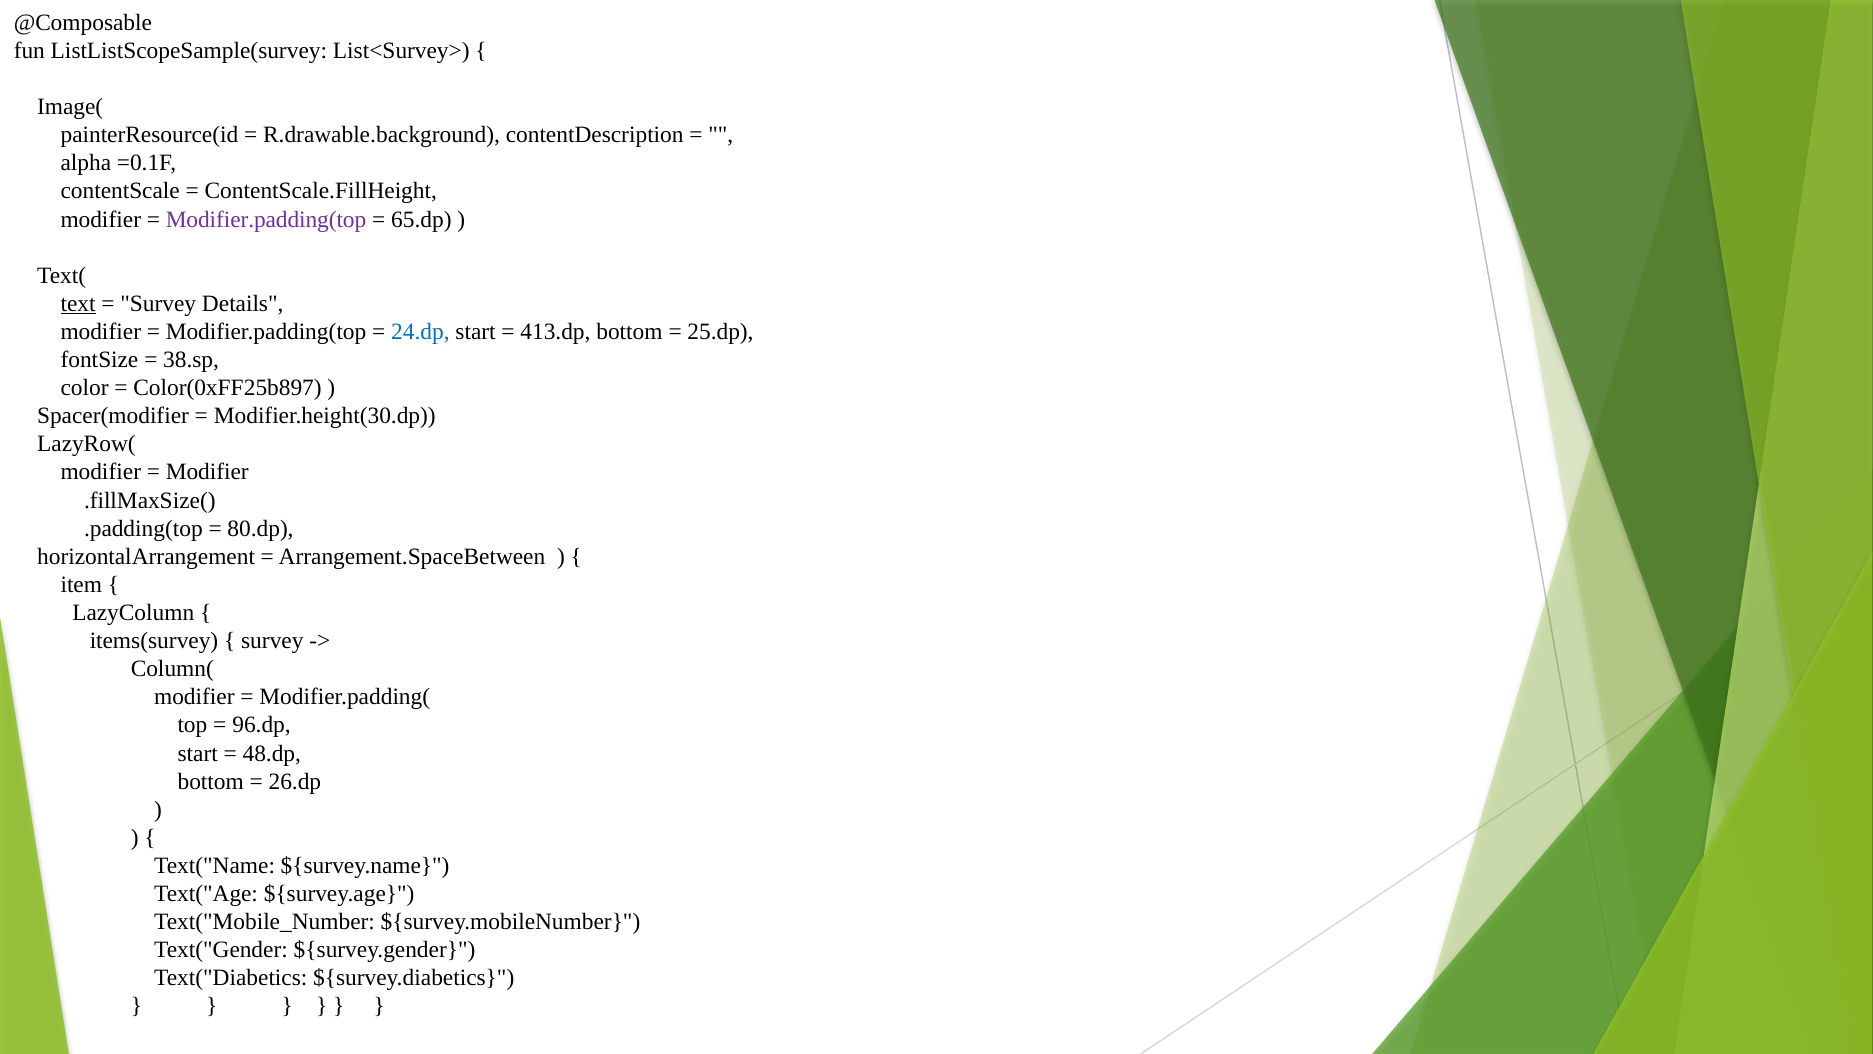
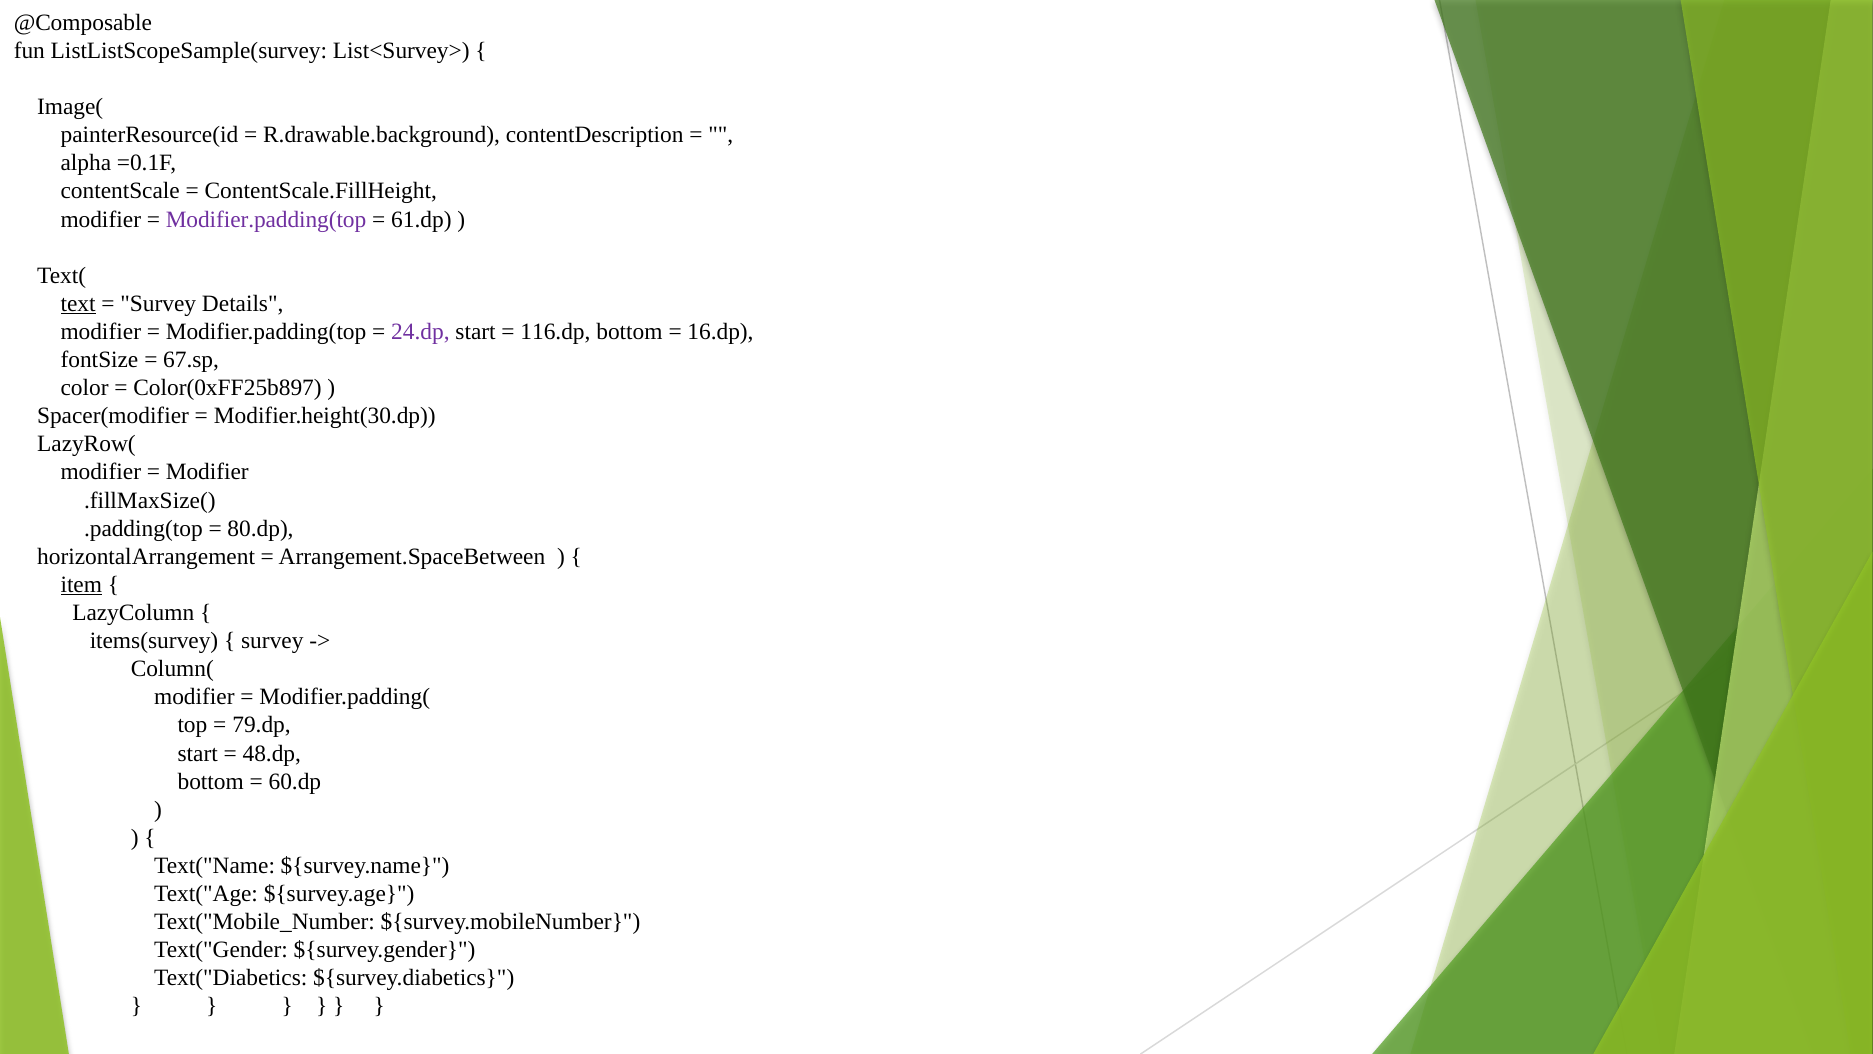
65.dp: 65.dp -> 61.dp (421, 219)
24.dp colour: blue -> purple (420, 332)
413.dp: 413.dp -> 116.dp (555, 332)
25.dp: 25.dp -> 16.dp (721, 332)
38.sp: 38.sp -> 67.sp (191, 360)
item underline: none -> present (81, 584)
96.dp: 96.dp -> 79.dp (262, 725)
26.dp: 26.dp -> 60.dp (295, 781)
